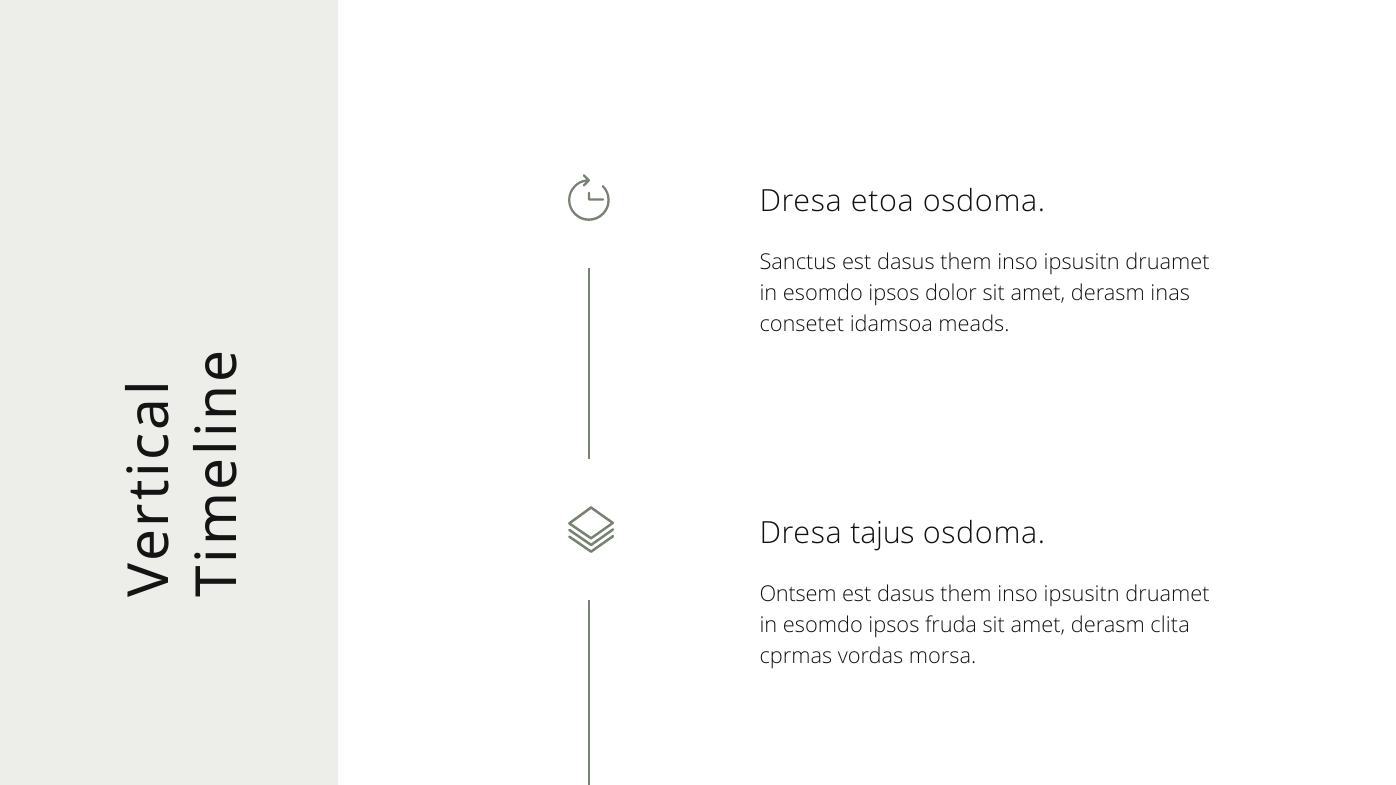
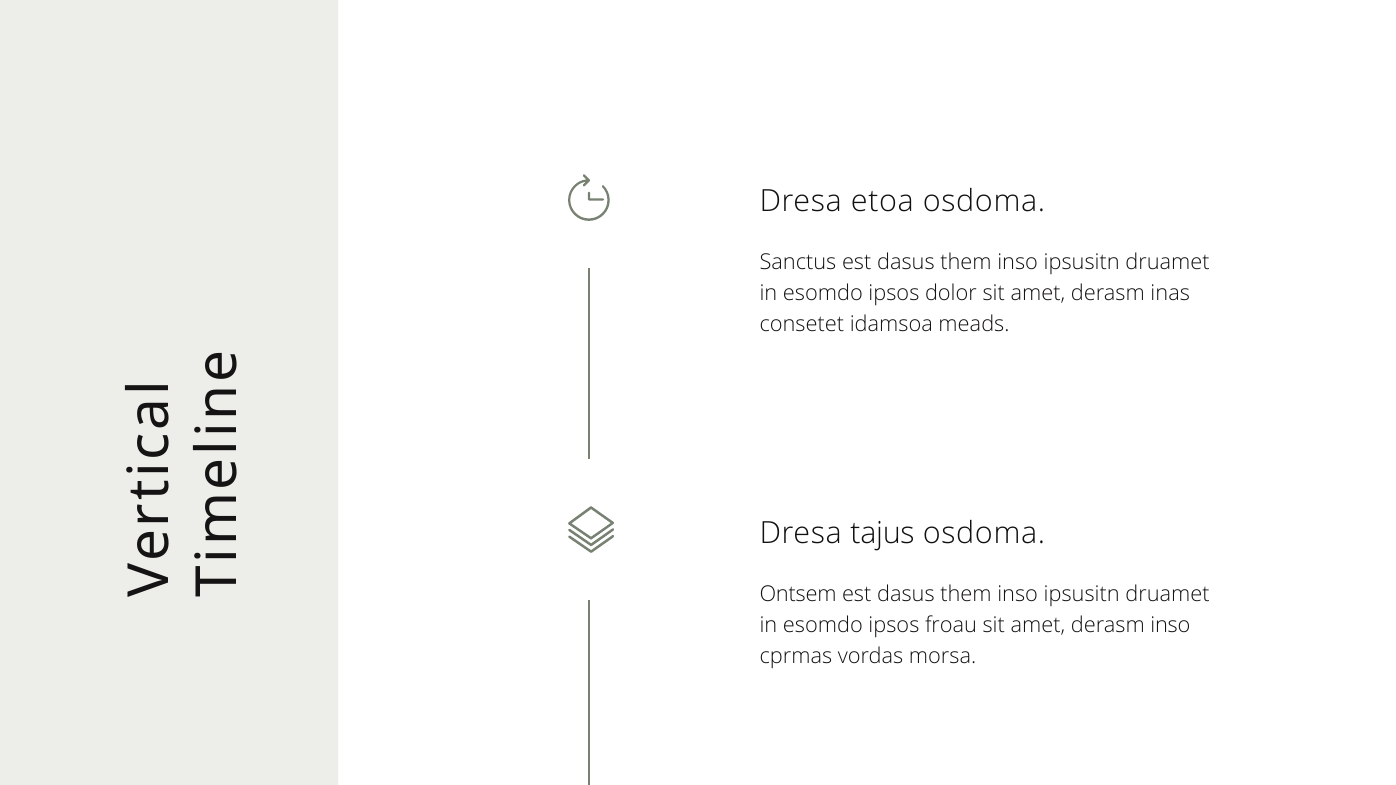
fruda: fruda -> froau (951, 625)
derasm clita: clita -> inso (1170, 625)
